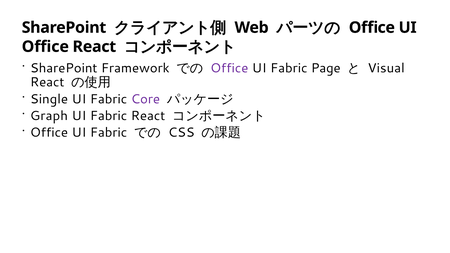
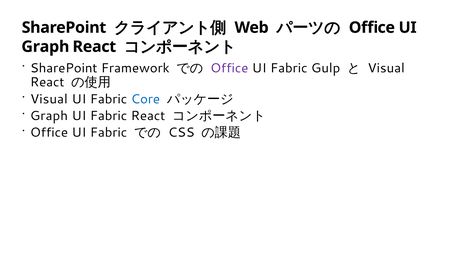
Office: Office -> Graph (45, 47)
Page: Page -> Gulp (326, 68)
Single: Single -> Visual (49, 99)
Core colour: purple -> blue (145, 99)
